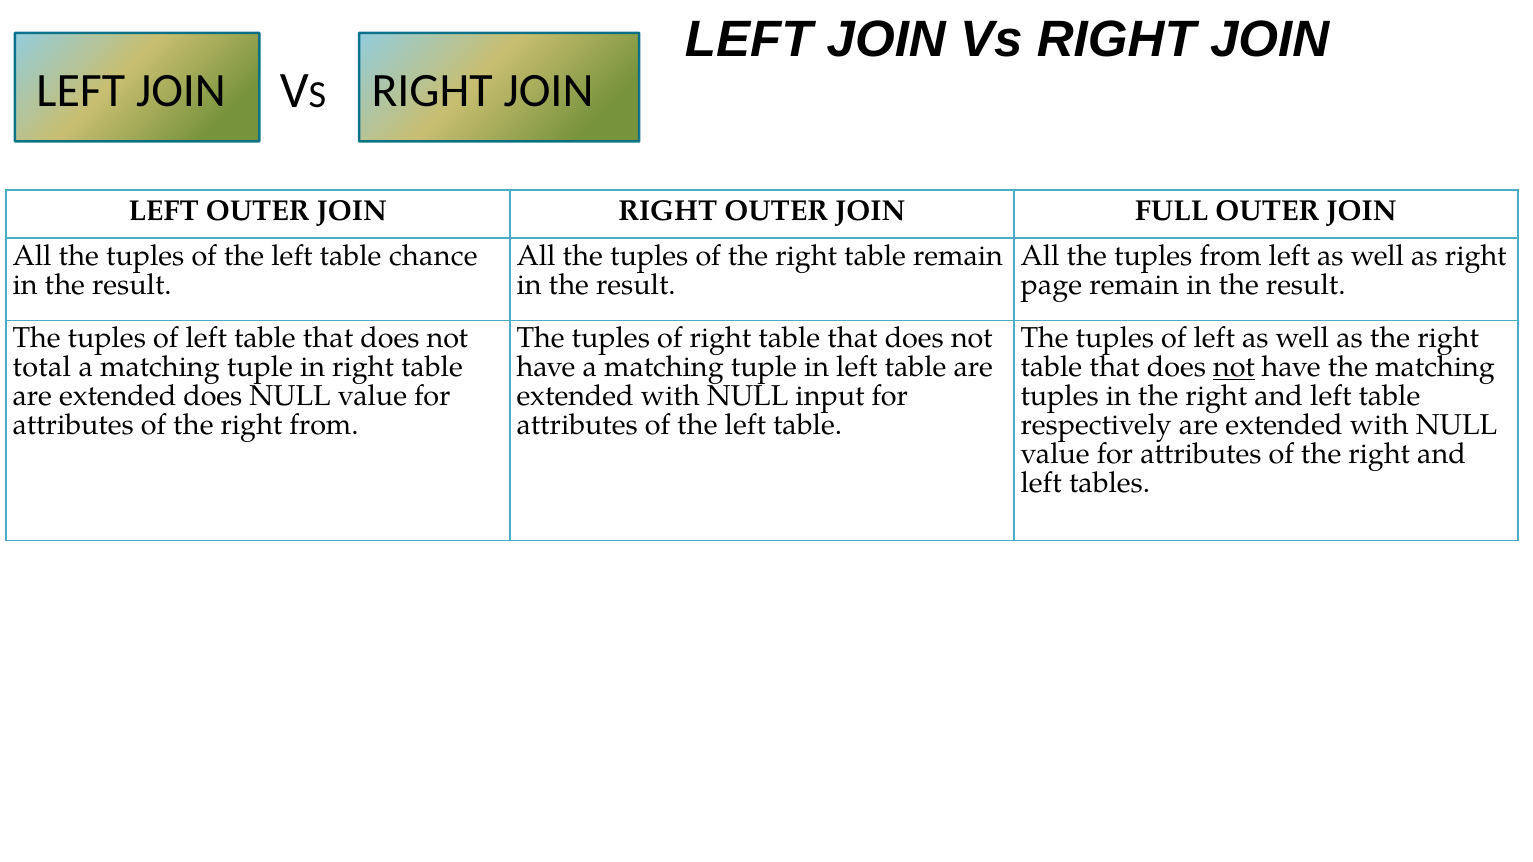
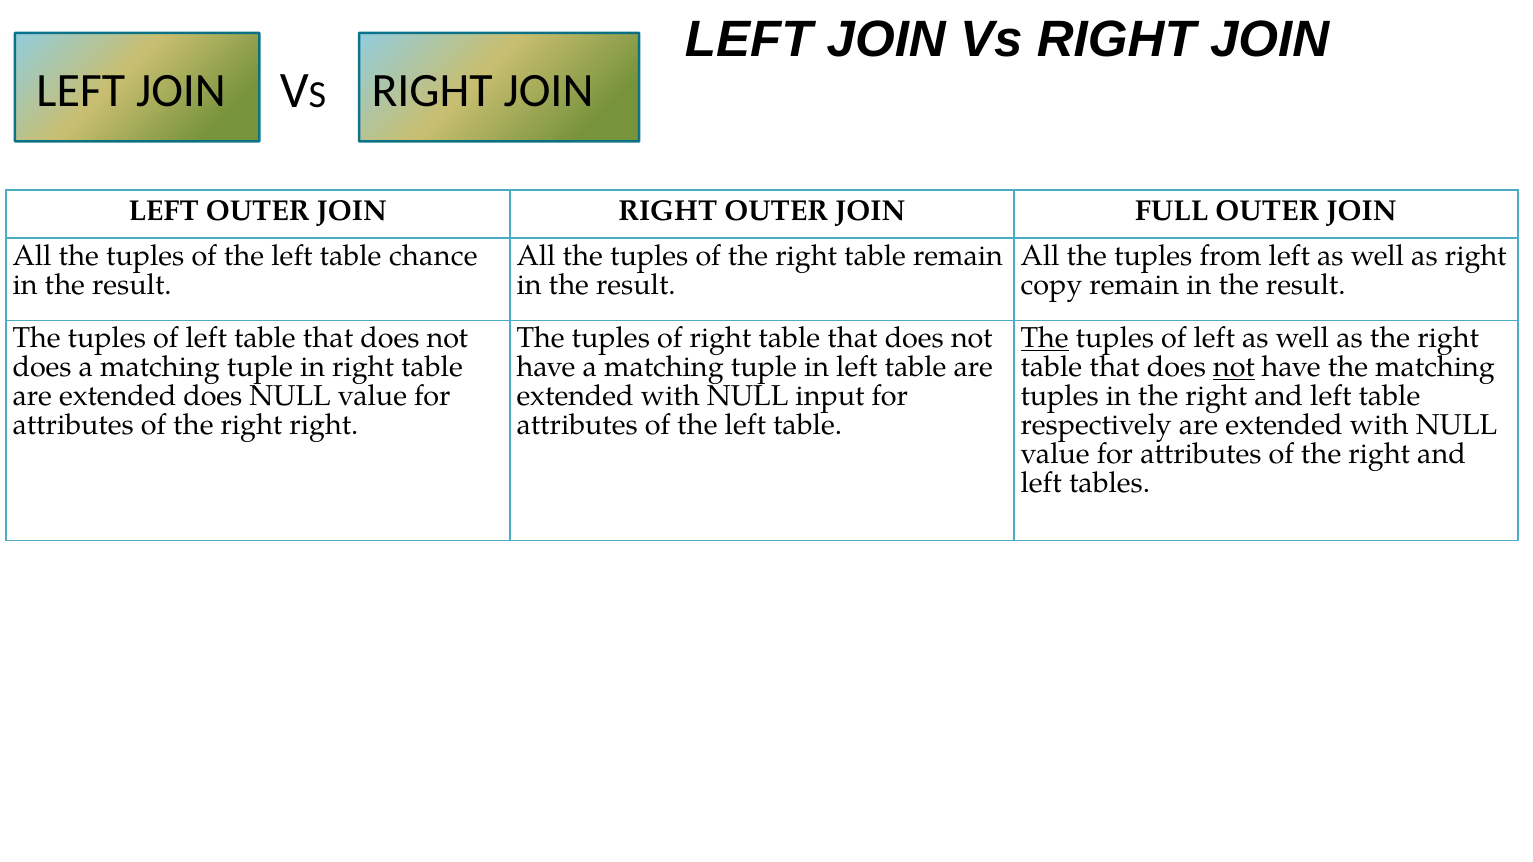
page: page -> copy (1051, 285)
The underline: none -> present (1045, 338)
total: total -> does (42, 367)
right from: from -> right (324, 425)
